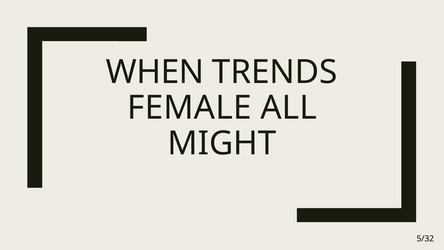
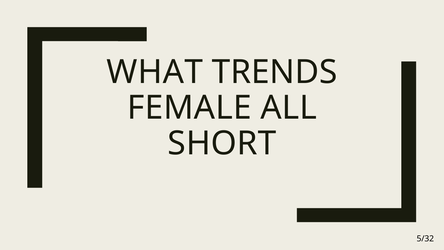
WHEN: WHEN -> WHAT (155, 72)
MIGHT: MIGHT -> SHORT (222, 143)
